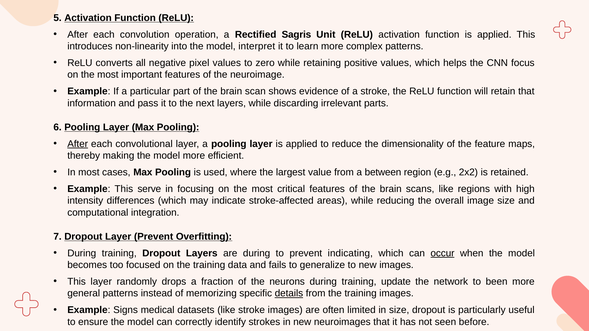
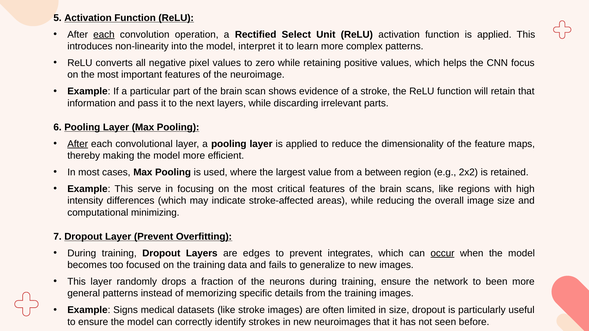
each underline: none -> present (104, 34)
Sagris: Sagris -> Select (296, 34)
integration: integration -> minimizing (155, 213)
are during: during -> edges (257, 253)
indicating: indicating -> integrates (350, 253)
training update: update -> ensure (396, 282)
details underline: present -> none (289, 294)
